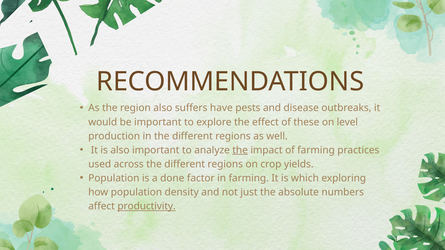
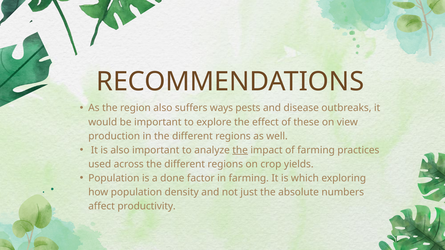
have: have -> ways (221, 108)
level: level -> view (347, 122)
productivity underline: present -> none (147, 207)
